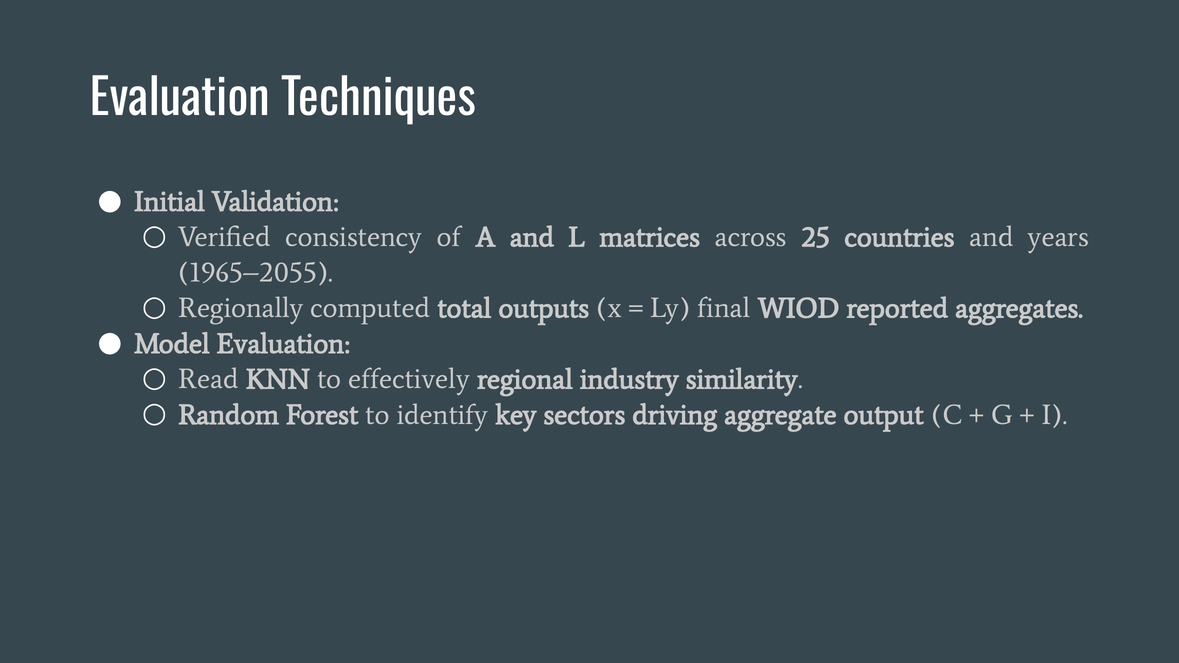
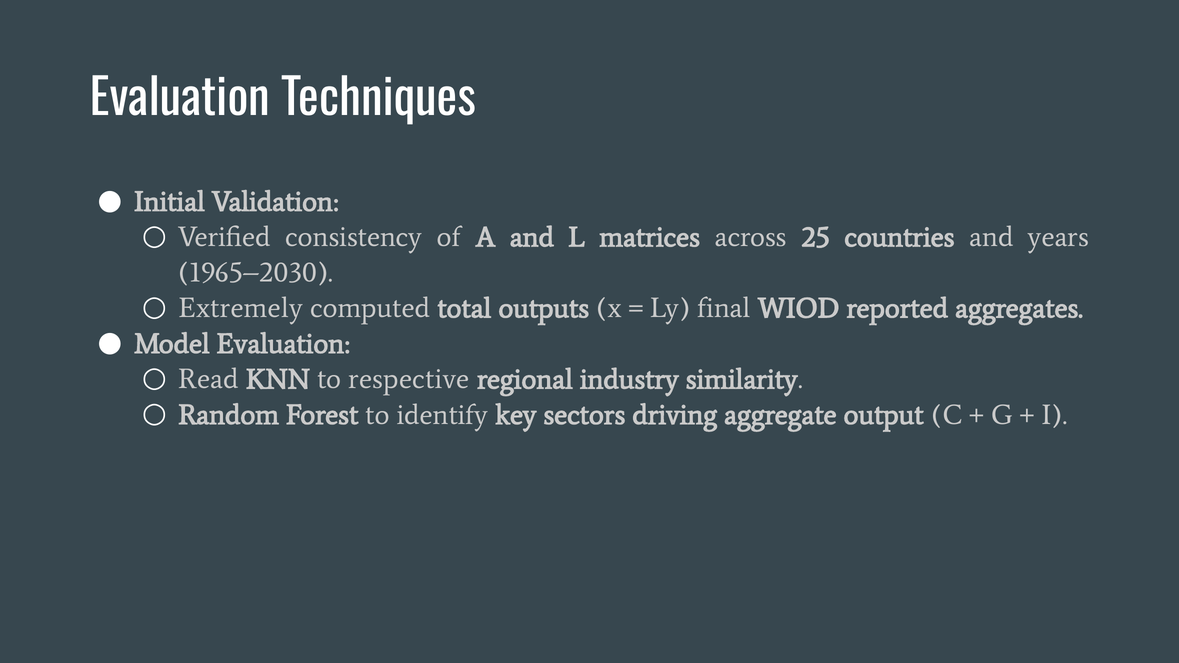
1965–2055: 1965–2055 -> 1965–2030 (256, 273)
Regionally: Regionally -> Extremely (241, 308)
effectively: effectively -> respective (409, 379)
